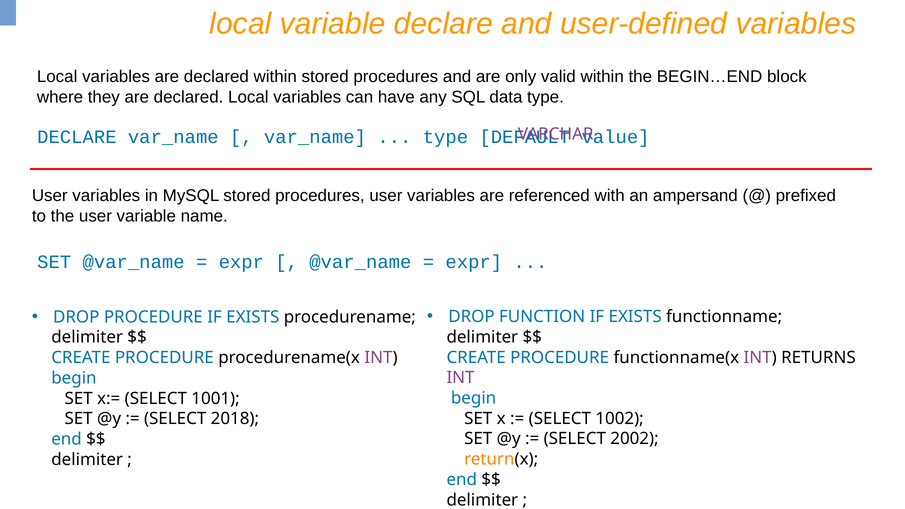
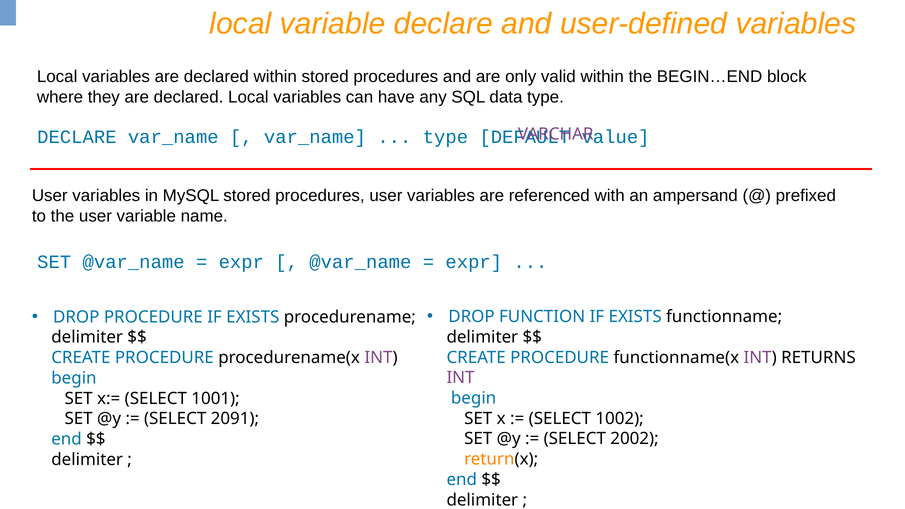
2018: 2018 -> 2091 (235, 419)
